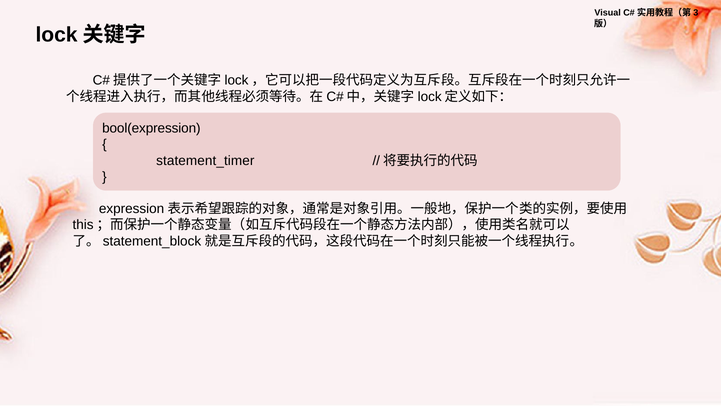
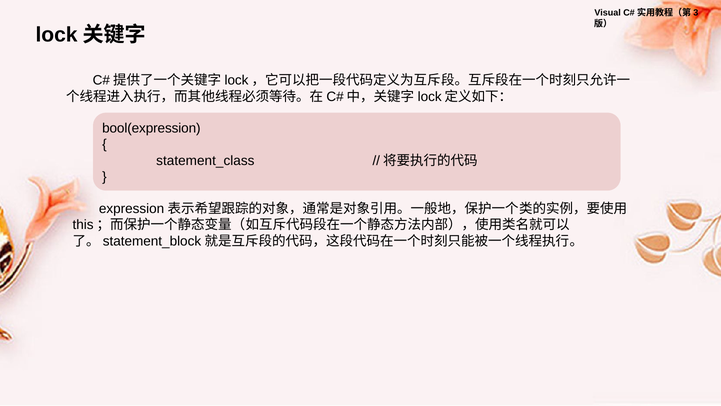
statement_timer: statement_timer -> statement_class (205, 161)
